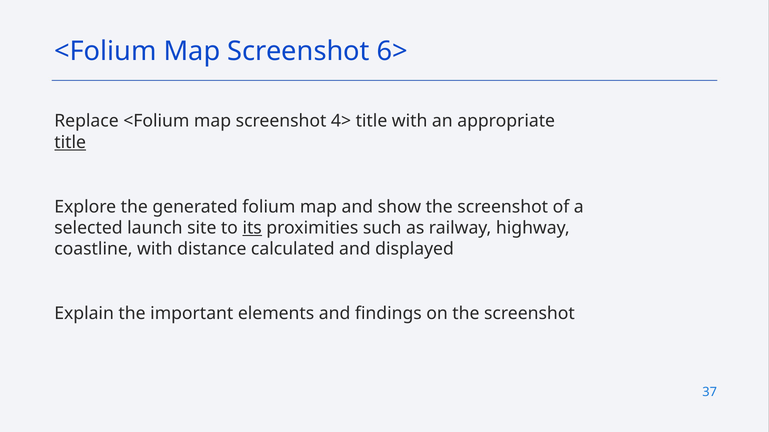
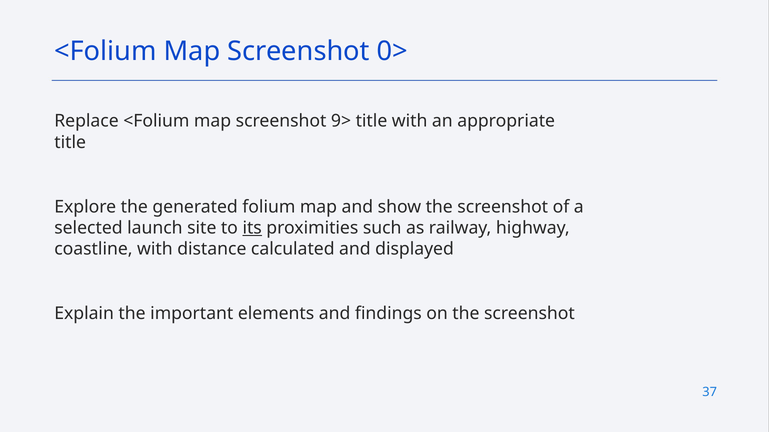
6>: 6> -> 0> (392, 51)
4>: 4> -> 9> (341, 121)
title underline: present -> none (70, 142)
